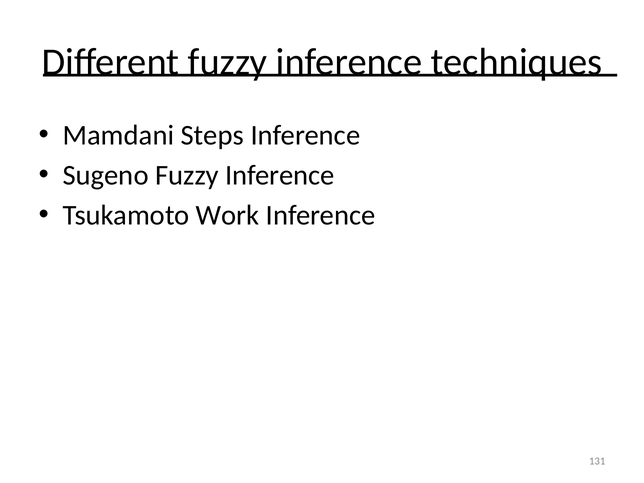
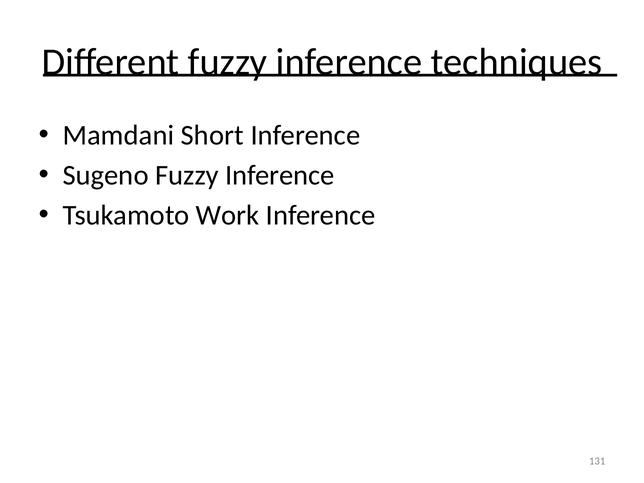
Steps: Steps -> Short (212, 135)
